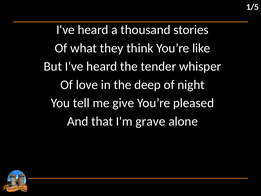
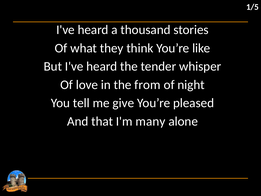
deep: deep -> from (147, 85)
grave: grave -> many (150, 121)
